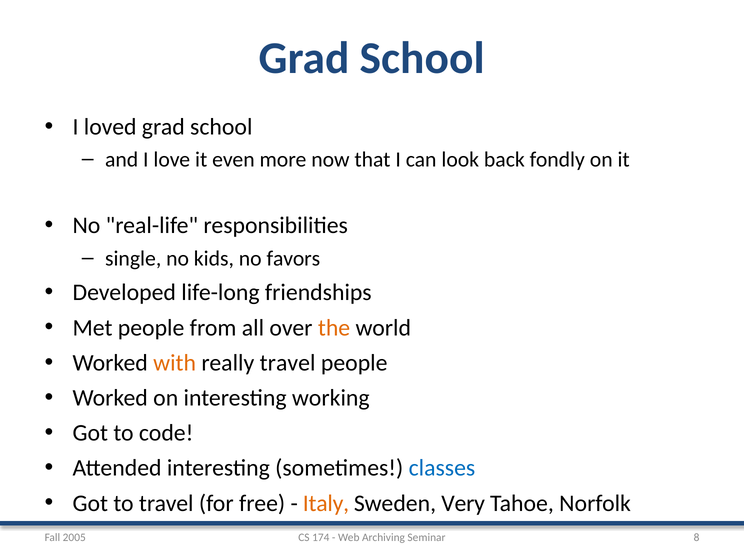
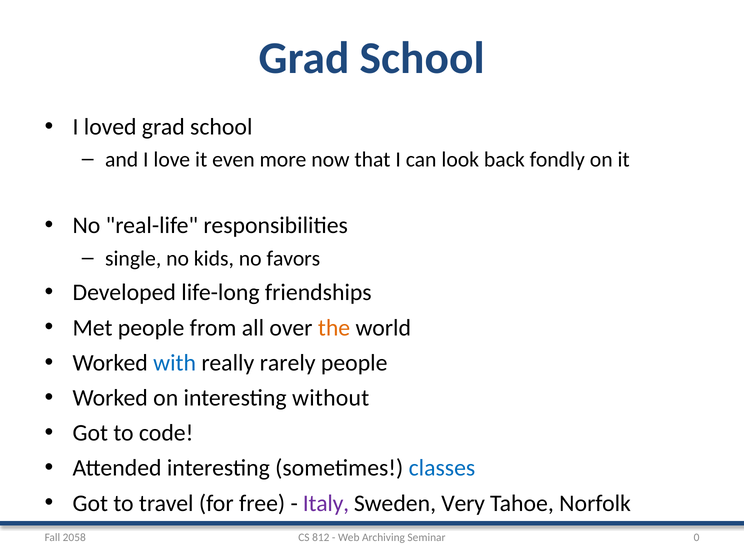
with colour: orange -> blue (175, 363)
really travel: travel -> rarely (288, 363)
working: working -> without (331, 398)
Italy colour: orange -> purple (326, 503)
174: 174 -> 812 (321, 538)
8: 8 -> 0 (697, 538)
2005: 2005 -> 2058 (74, 538)
